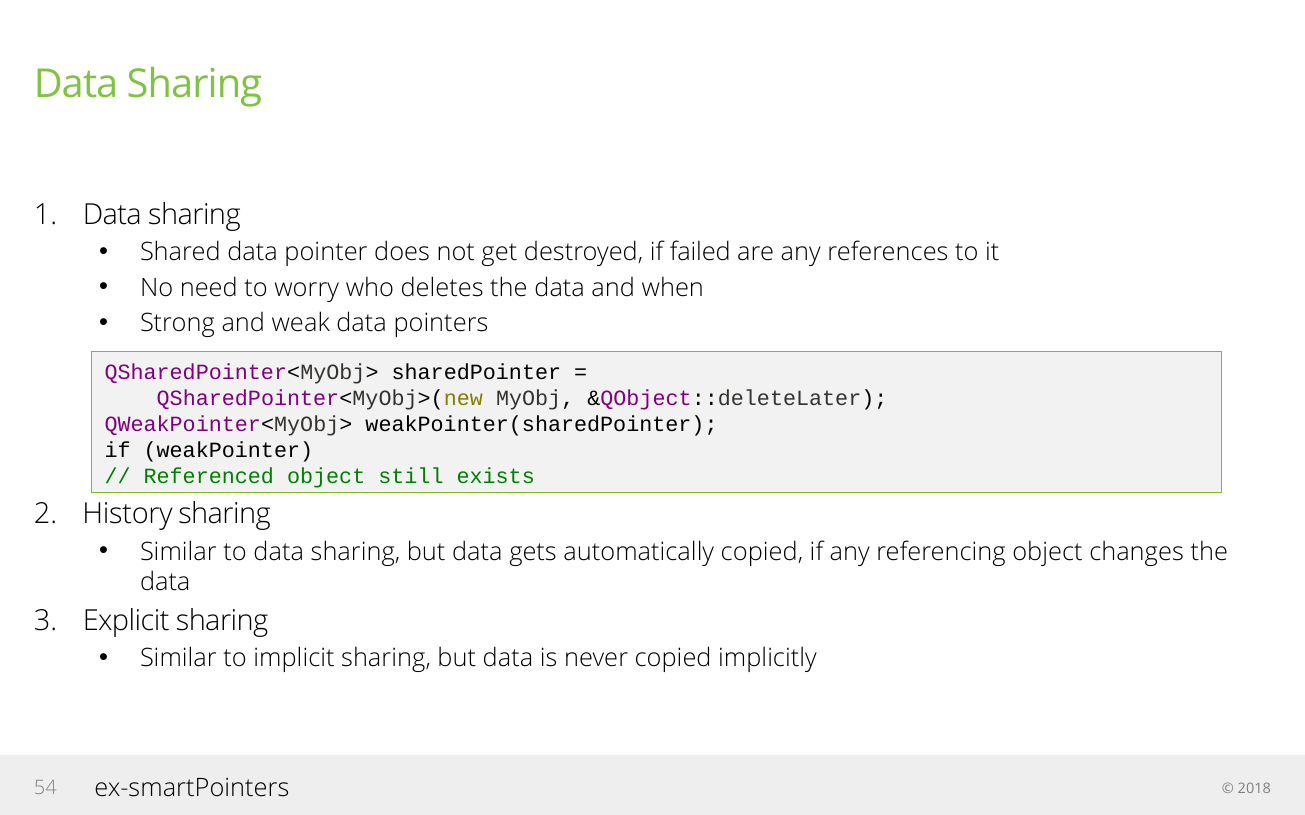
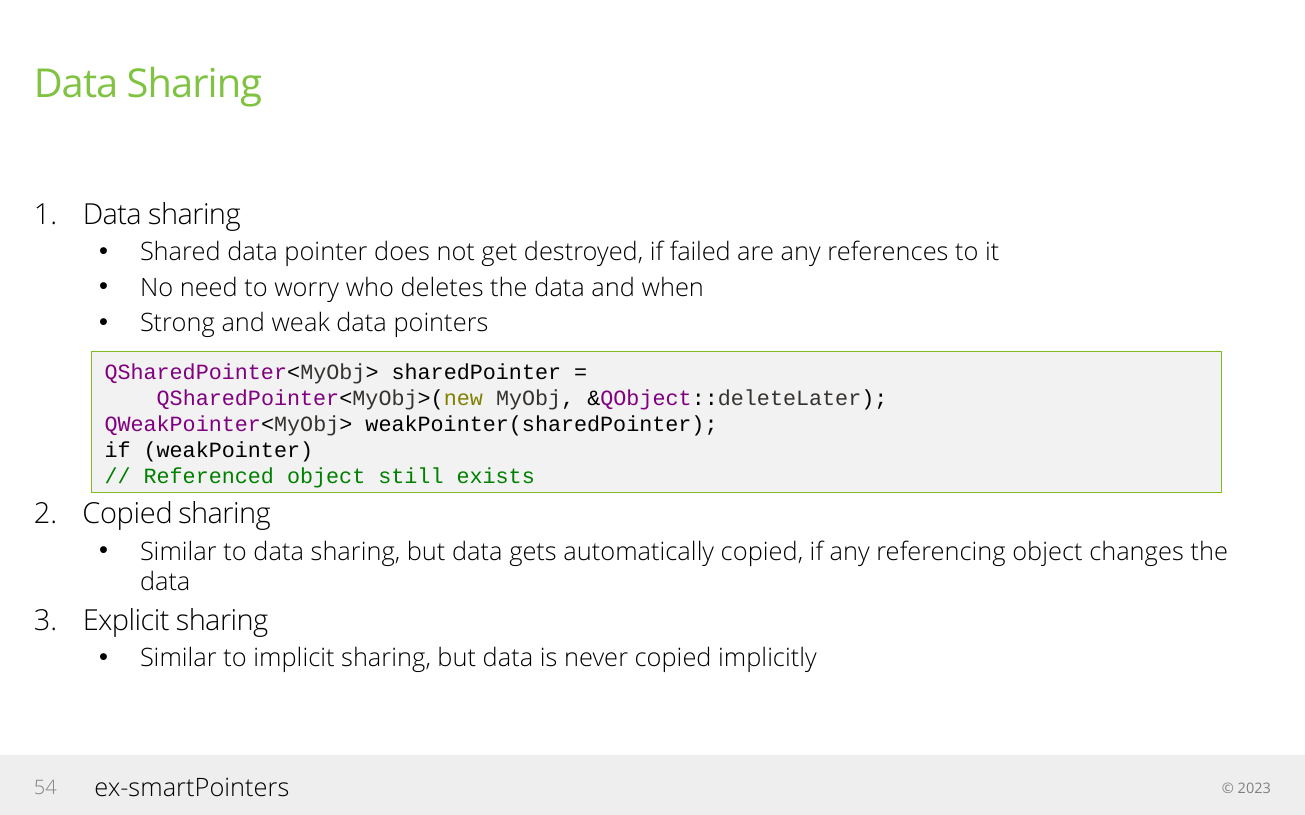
History: History -> Copied (128, 515)
2018: 2018 -> 2023 (1254, 790)
